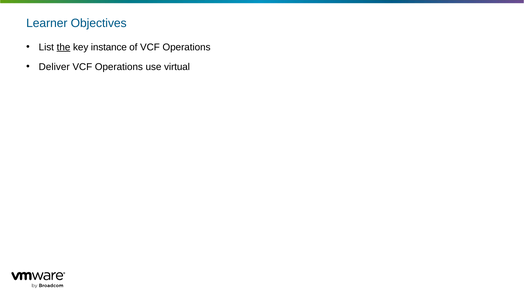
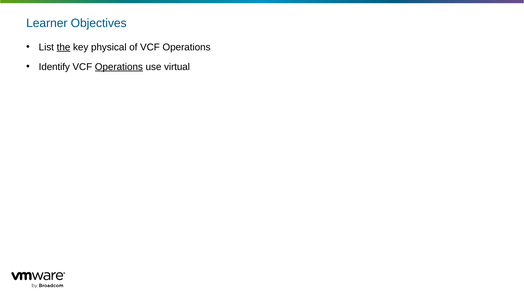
instance: instance -> physical (109, 47)
Deliver: Deliver -> Identify (54, 67)
Operations underline: none -> present (119, 67)
